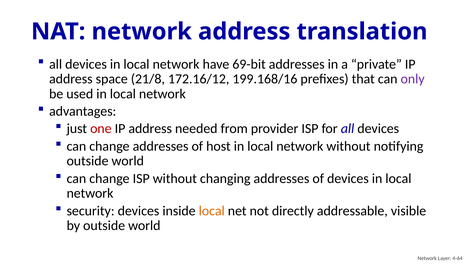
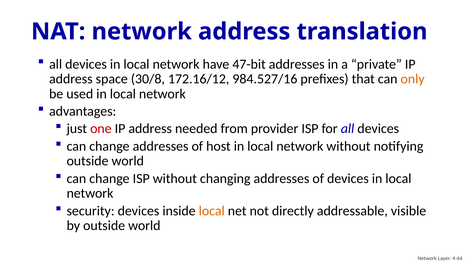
69-bit: 69-bit -> 47-bit (249, 64)
21/8: 21/8 -> 30/8 (148, 79)
199.168/16: 199.168/16 -> 984.527/16 (265, 79)
only colour: purple -> orange (413, 79)
